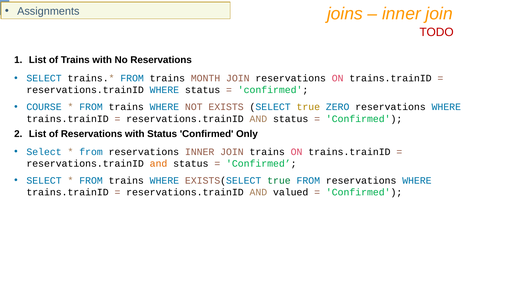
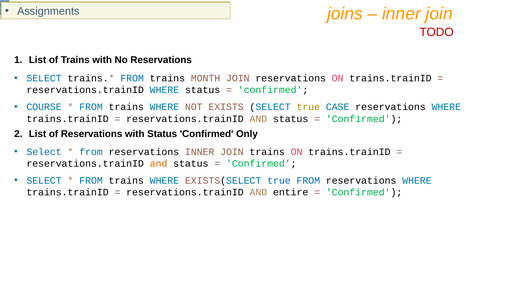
ZERO: ZERO -> CASE (338, 107)
true colour: green -> blue (279, 180)
valued: valued -> entire (291, 192)
